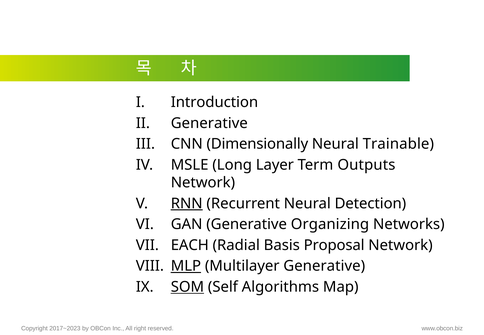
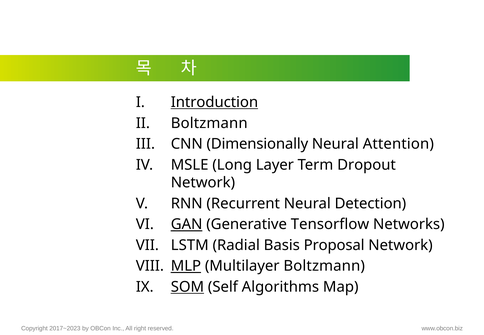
Introduction underline: none -> present (214, 102)
Generative: Generative -> Boltzmann (209, 123)
Trainable: Trainable -> Attention (398, 144)
Outputs: Outputs -> Dropout (367, 165)
RNN underline: present -> none (187, 204)
GAN underline: none -> present (187, 224)
Organizing: Organizing -> Tensorflow (330, 224)
EACH: EACH -> LSTM (190, 245)
Multilayer Generative: Generative -> Boltzmann (324, 266)
